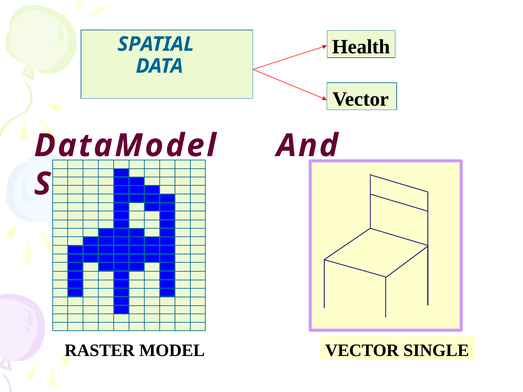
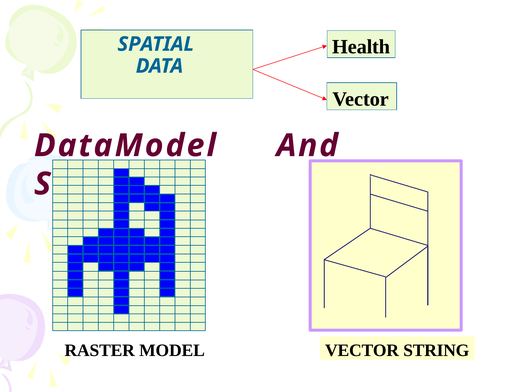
SINGLE: SINGLE -> STRING (436, 351)
